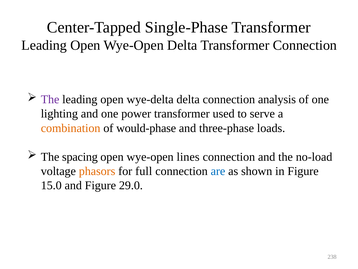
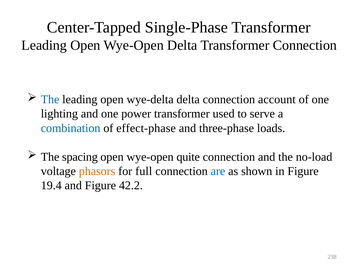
The colour: purple -> blue (50, 99)
analysis: analysis -> account (277, 99)
combination colour: orange -> blue (71, 128)
would-phase: would-phase -> effect-phase (146, 128)
lines: lines -> quite (188, 157)
15.0: 15.0 -> 19.4 (51, 185)
29.0: 29.0 -> 42.2 (131, 185)
